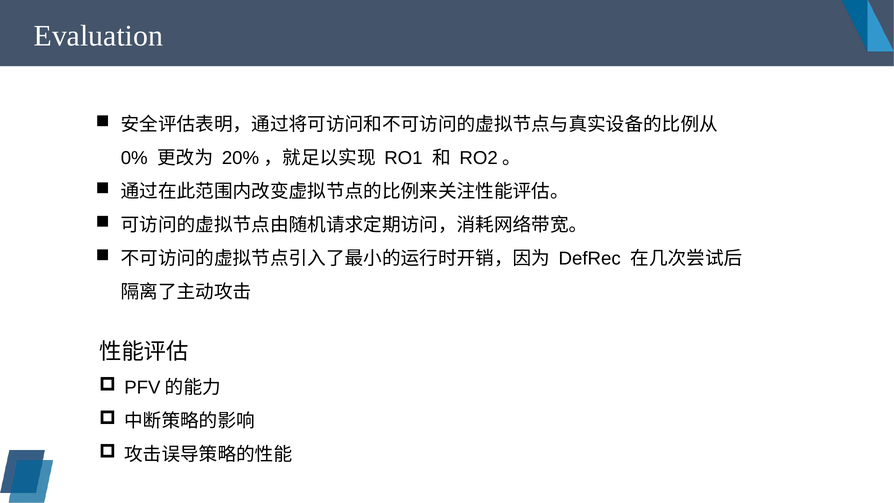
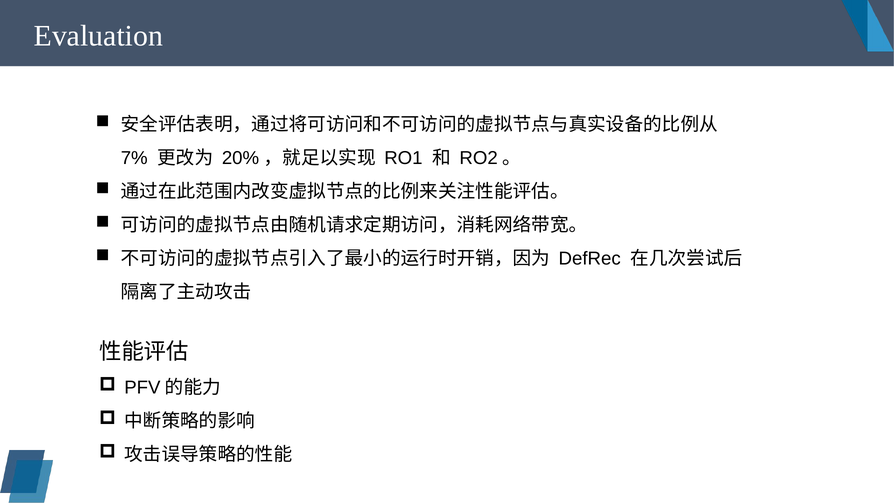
0%: 0% -> 7% (134, 158)
